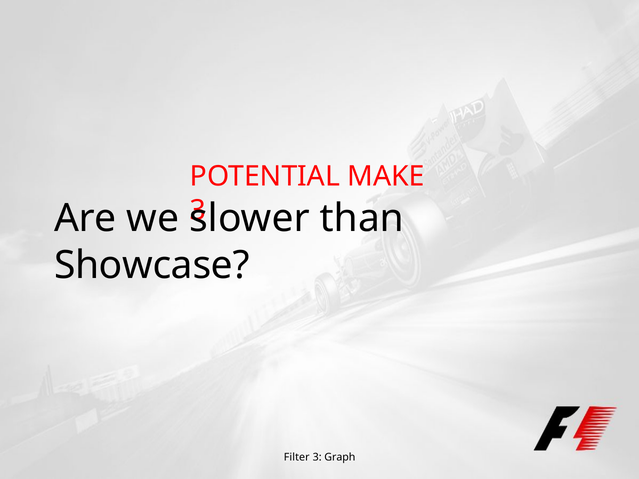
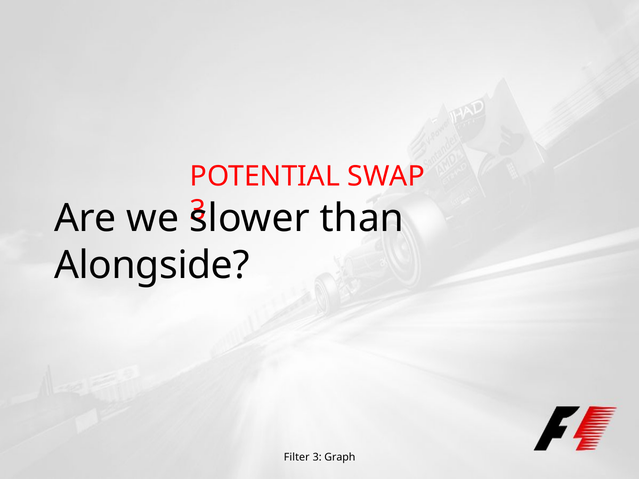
MAKE: MAKE -> SWAP (386, 176)
Showcase: Showcase -> Alongside (152, 265)
